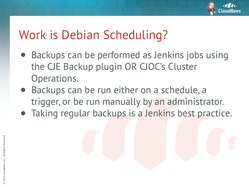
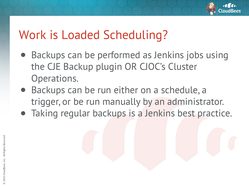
Debian: Debian -> Loaded (81, 35)
